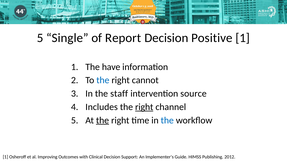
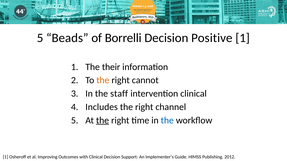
Single: Single -> Beads (67, 38)
Report: Report -> Borrelli (123, 38)
have: have -> their (111, 67)
the colour: blue -> orange (103, 80)
intervention source: source -> clinical (194, 94)
right underline: present -> none (144, 107)
